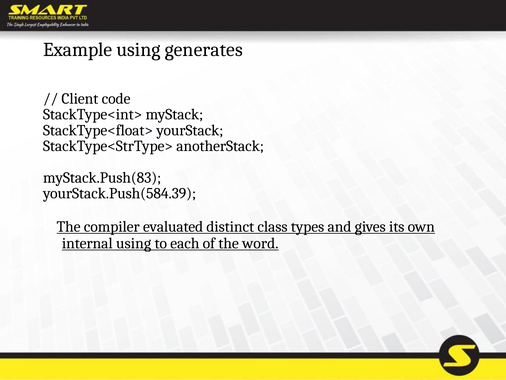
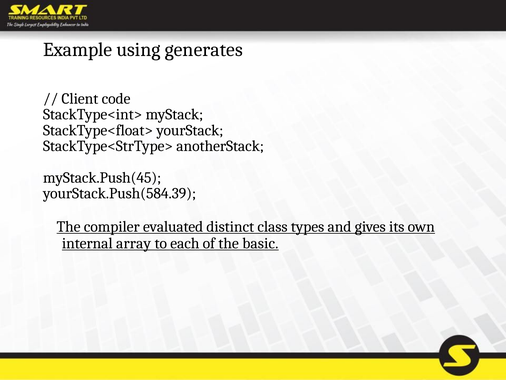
myStack.Push(83: myStack.Push(83 -> myStack.Push(45 (102, 177)
internal using: using -> array (134, 243)
word: word -> basic (260, 243)
